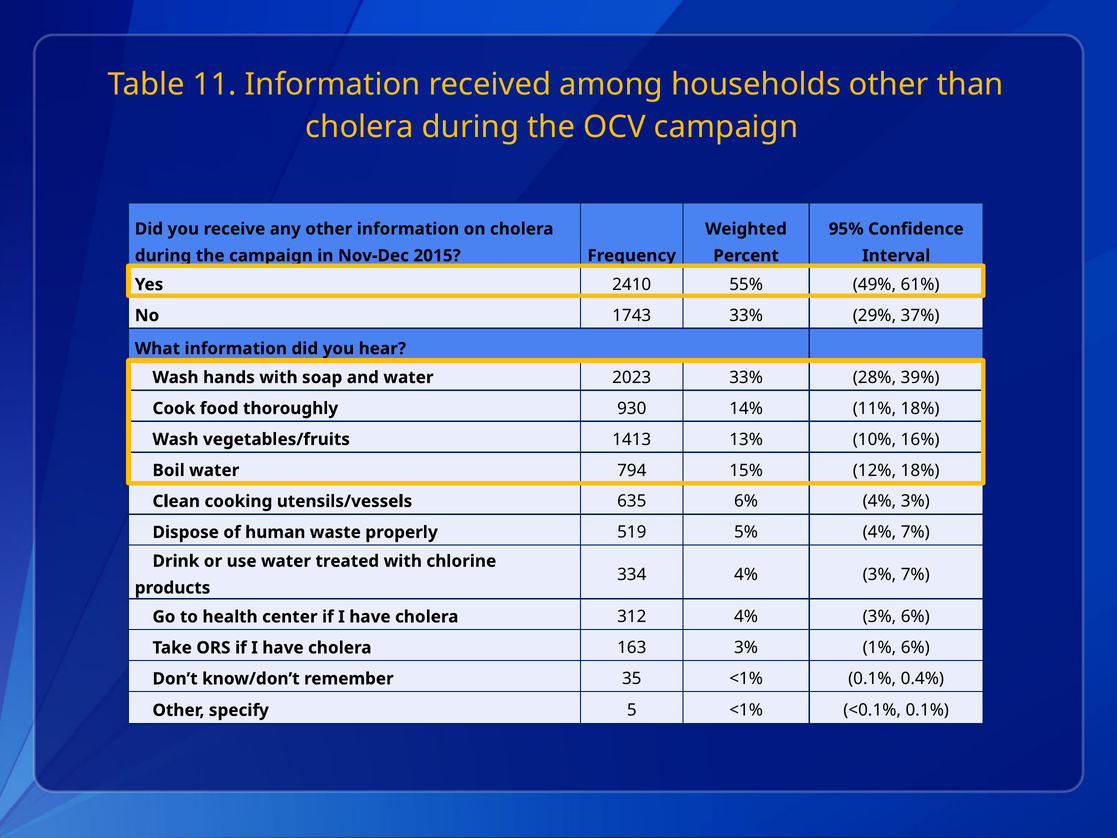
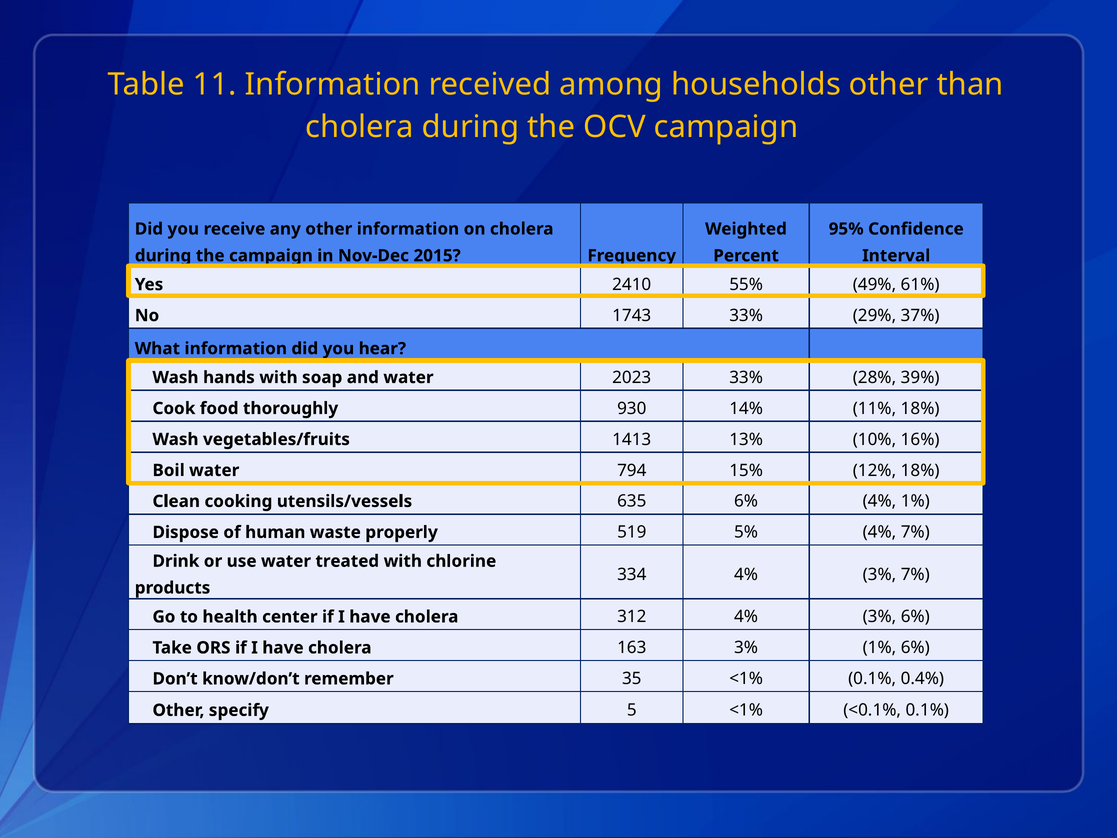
6% 4% 3%: 3% -> 1% (915, 501)
